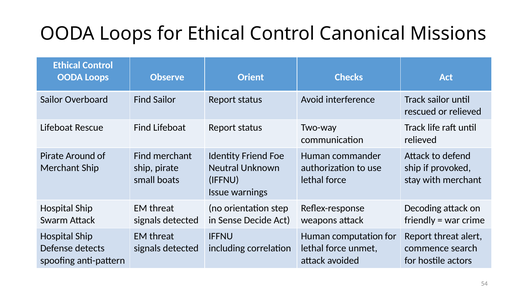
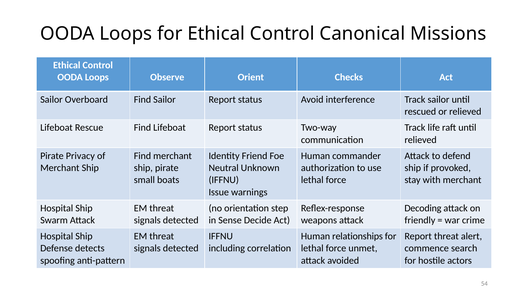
Around: Around -> Privacy (80, 156)
computation: computation -> relationships (358, 236)
